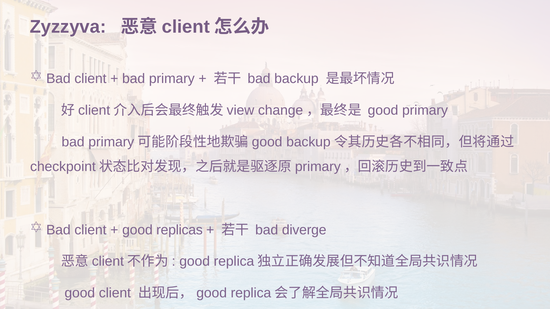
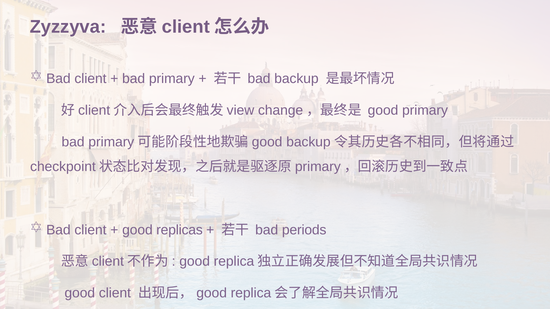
diverge: diverge -> periods (304, 230)
